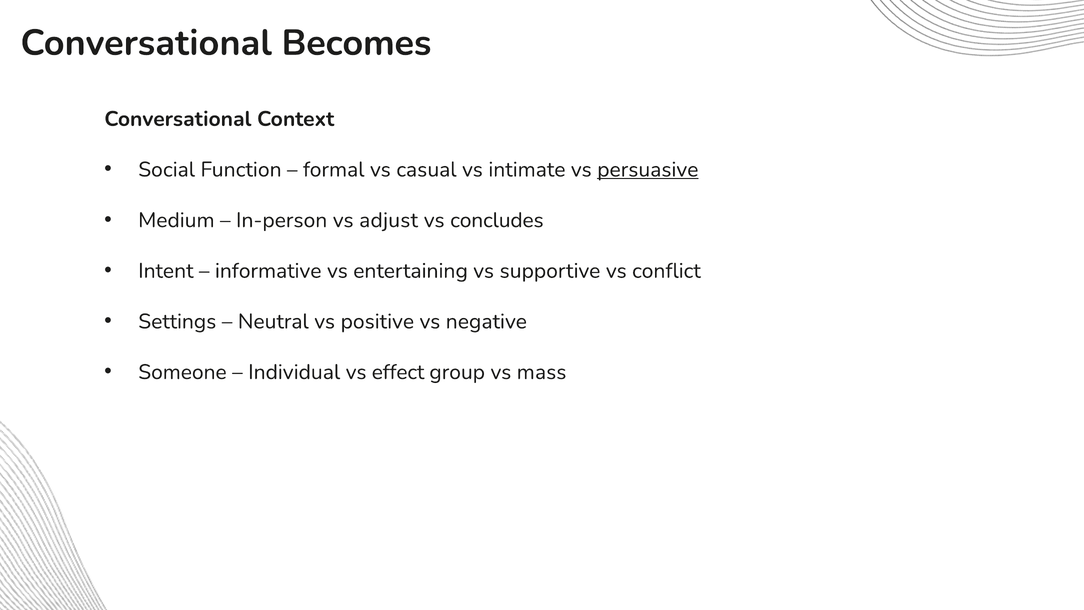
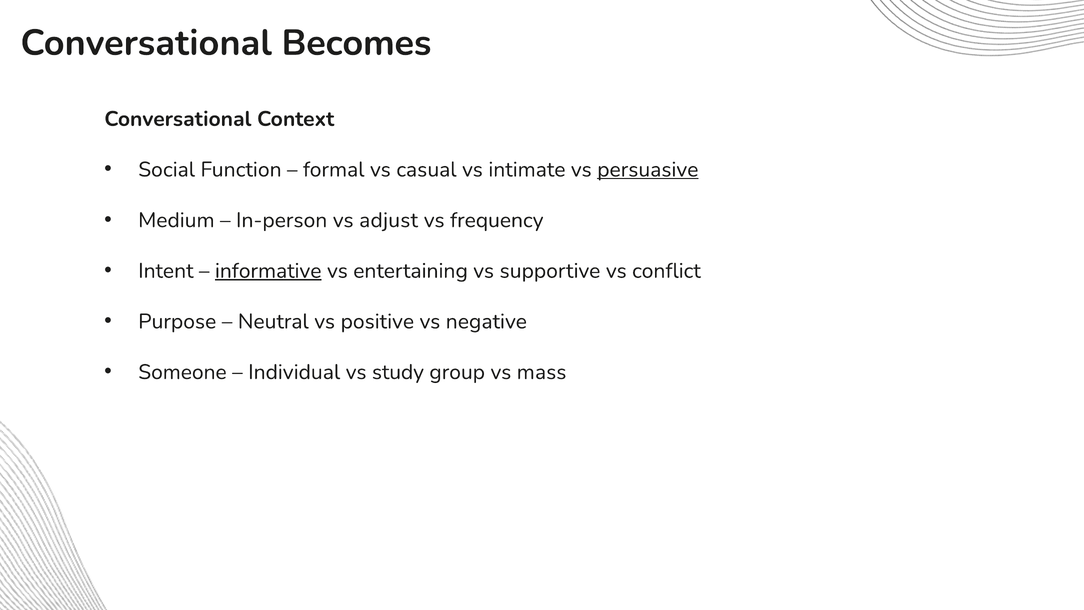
concludes: concludes -> frequency (497, 220)
informative underline: none -> present (268, 271)
Settings: Settings -> Purpose (177, 321)
effect: effect -> study (398, 372)
